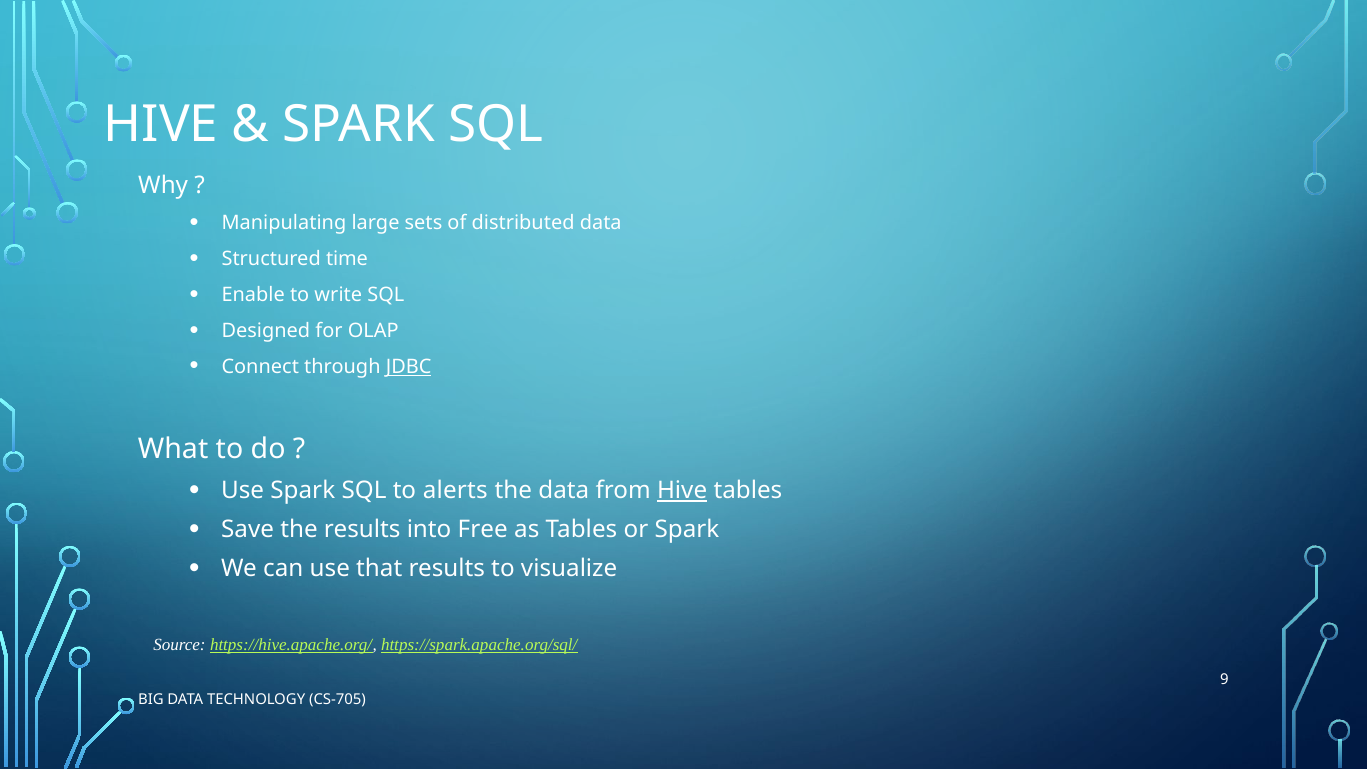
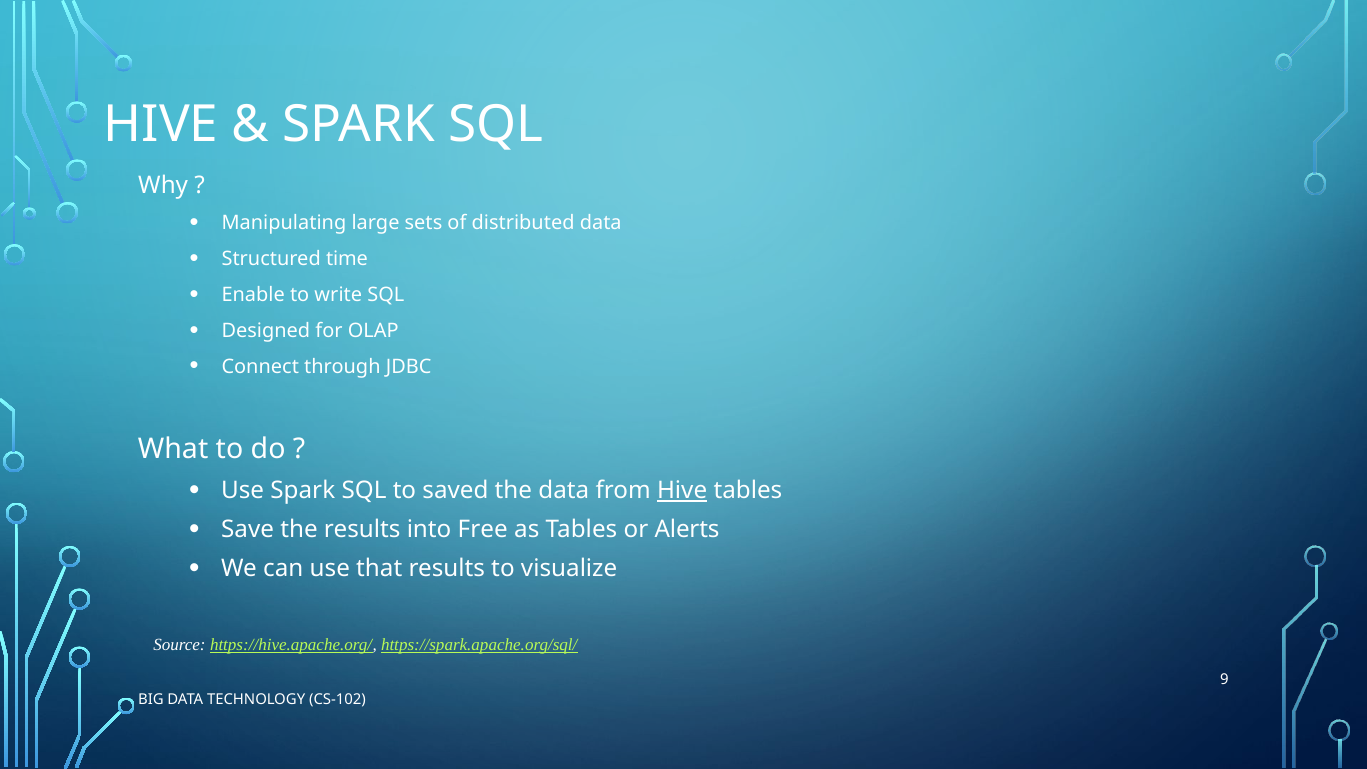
JDBC underline: present -> none (409, 367)
alerts: alerts -> saved (455, 491)
or Spark: Spark -> Alerts (687, 530)
CS-705: CS-705 -> CS-102 (337, 699)
